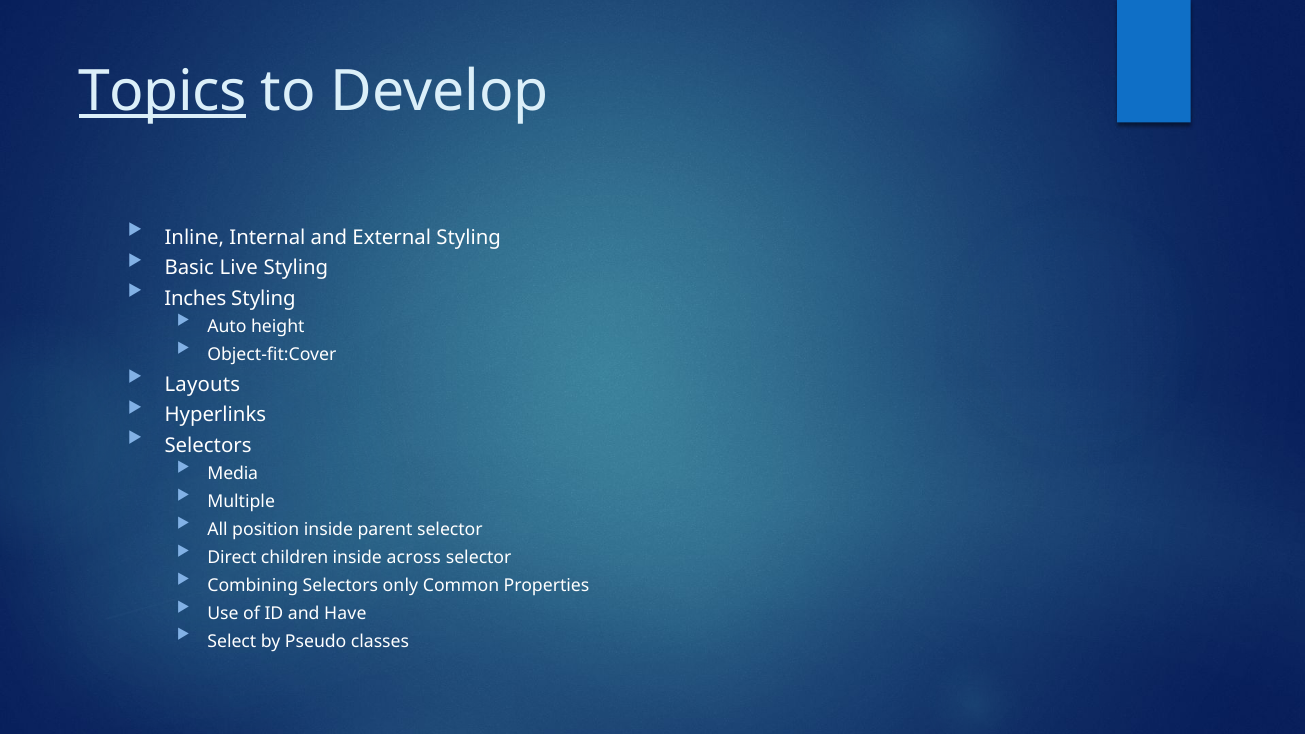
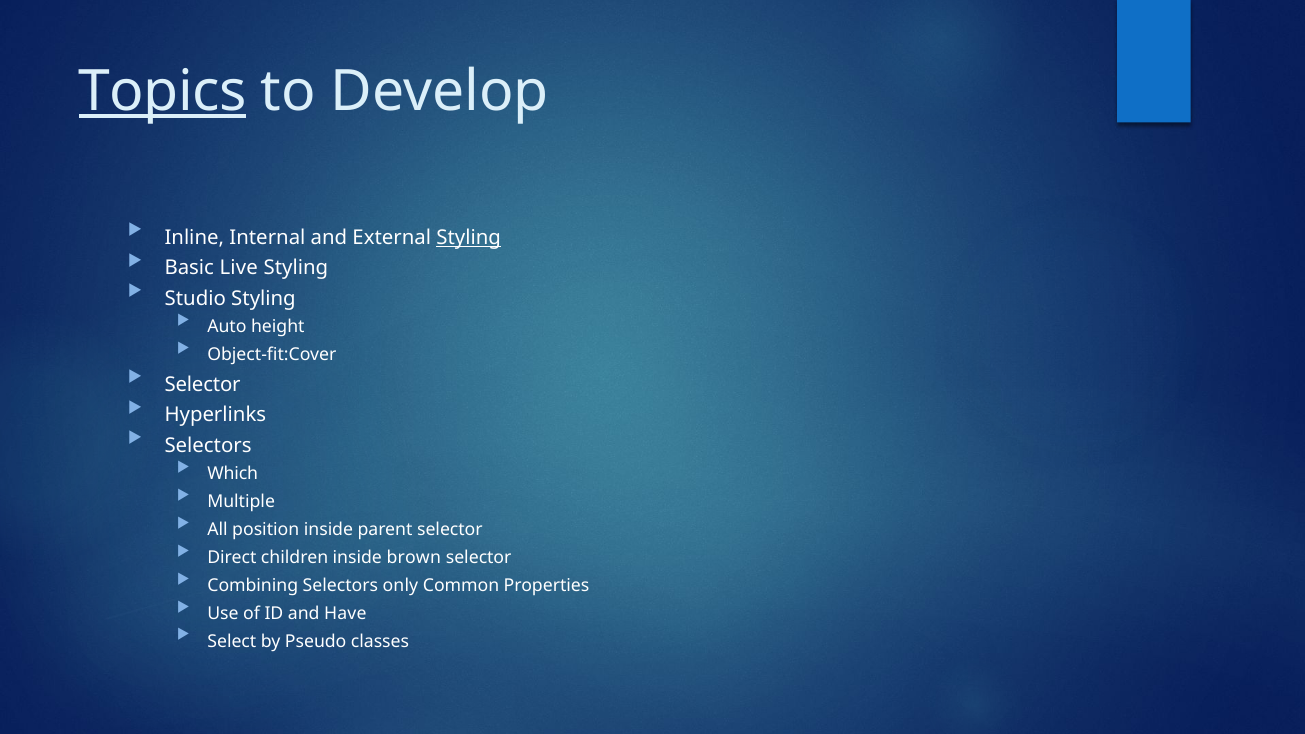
Styling underline: none -> present (469, 237)
Inches: Inches -> Studio (195, 298)
Layouts: Layouts -> Selector (203, 385)
Media: Media -> Which (233, 474)
across: across -> brown (414, 558)
